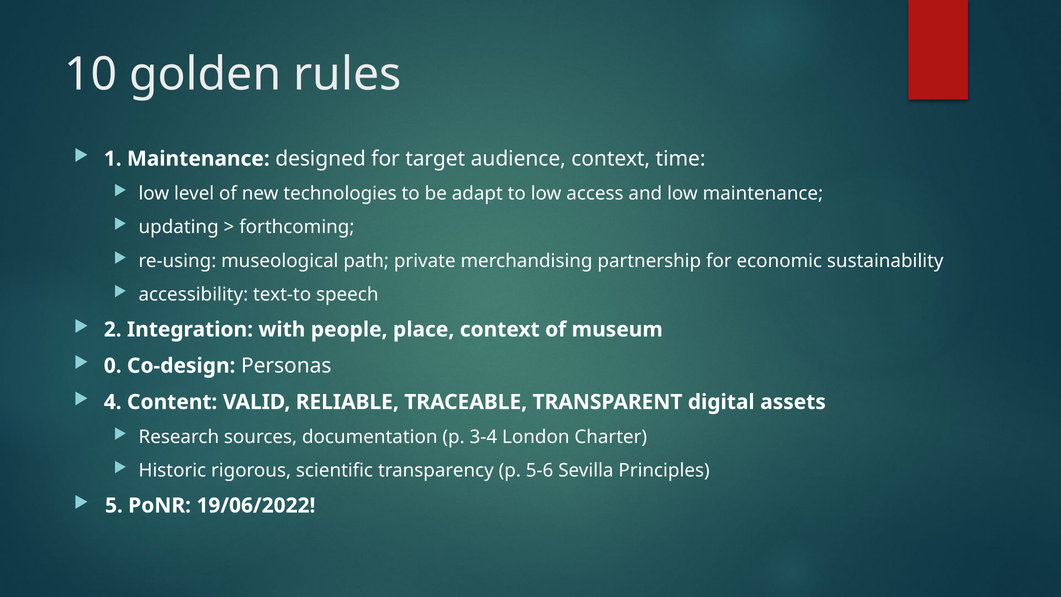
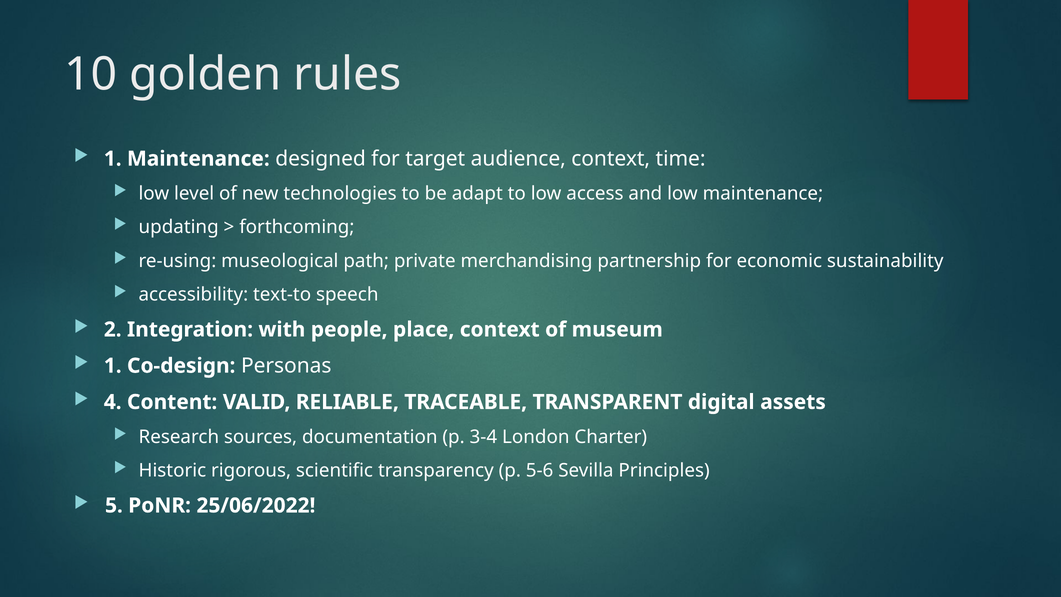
0: 0 -> 1 (113, 366)
19/06/2022: 19/06/2022 -> 25/06/2022 (256, 505)
